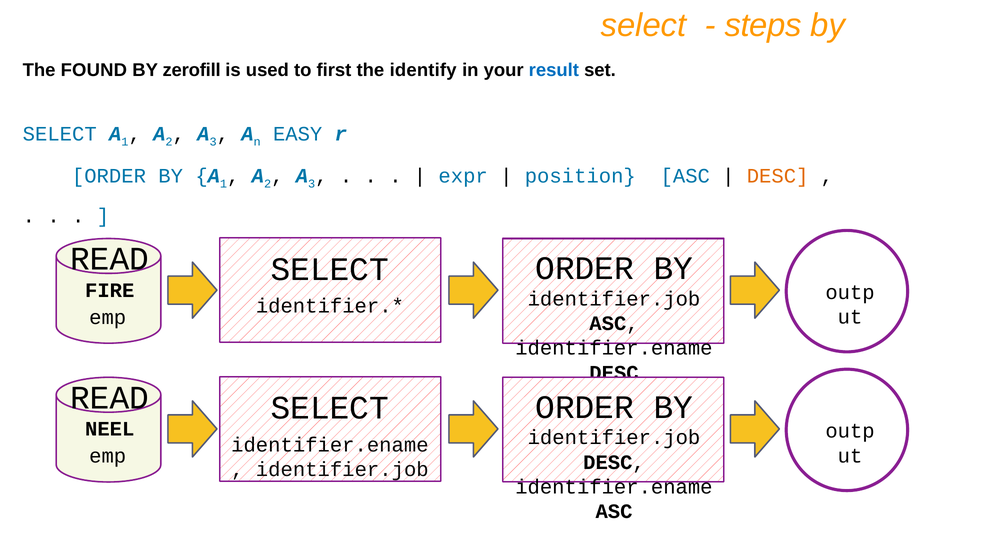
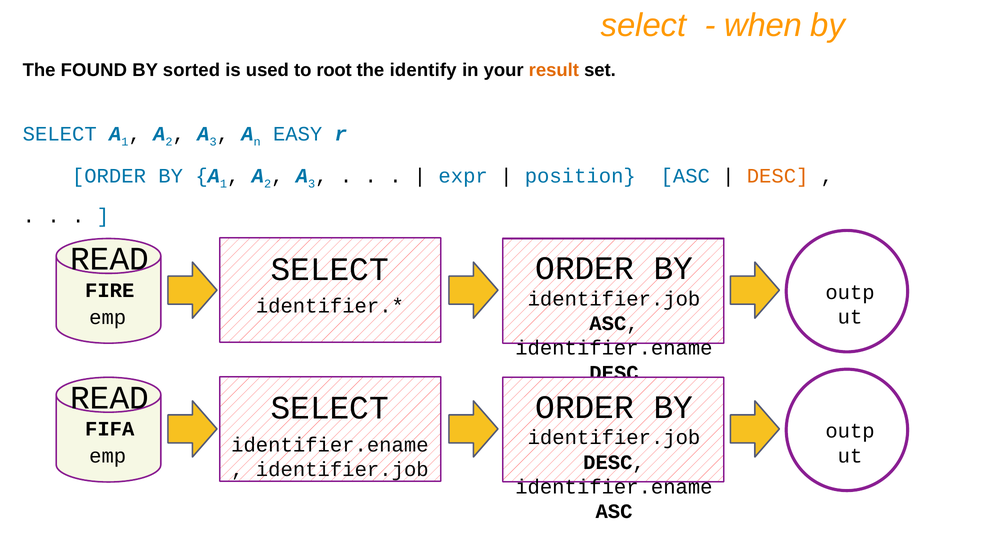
steps: steps -> when (763, 26)
zerofill: zerofill -> sorted (191, 70)
first: first -> root (334, 70)
result colour: blue -> orange (554, 70)
NEEL: NEEL -> FIFA (110, 429)
